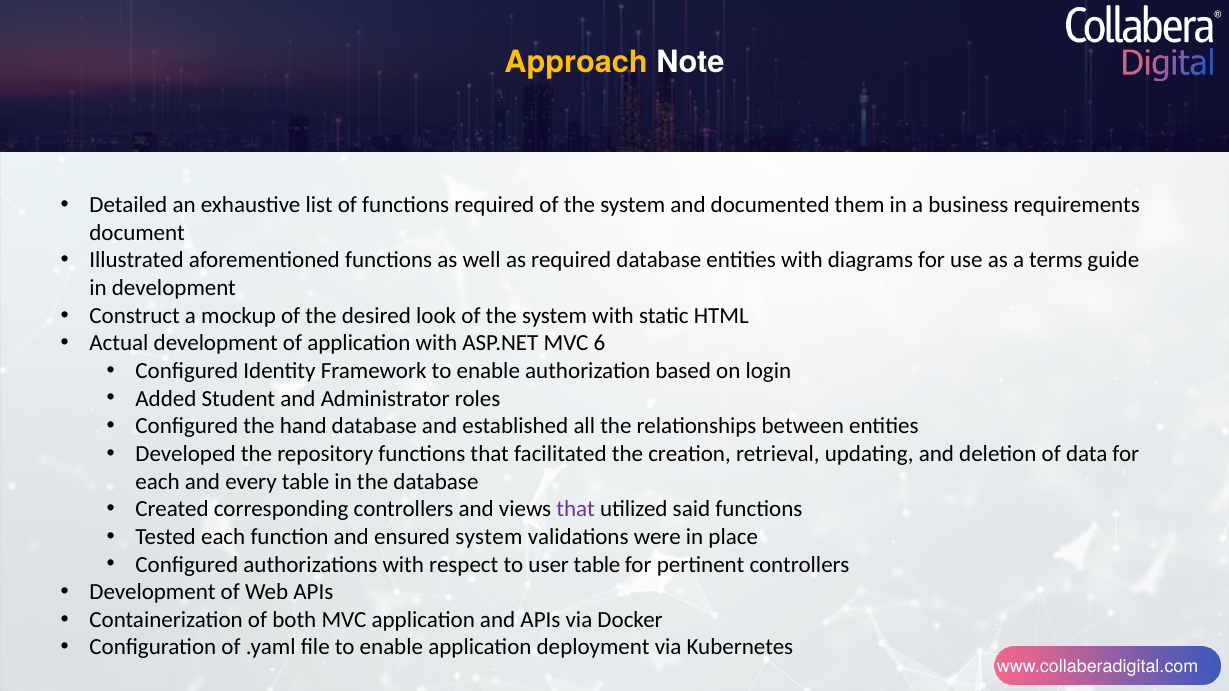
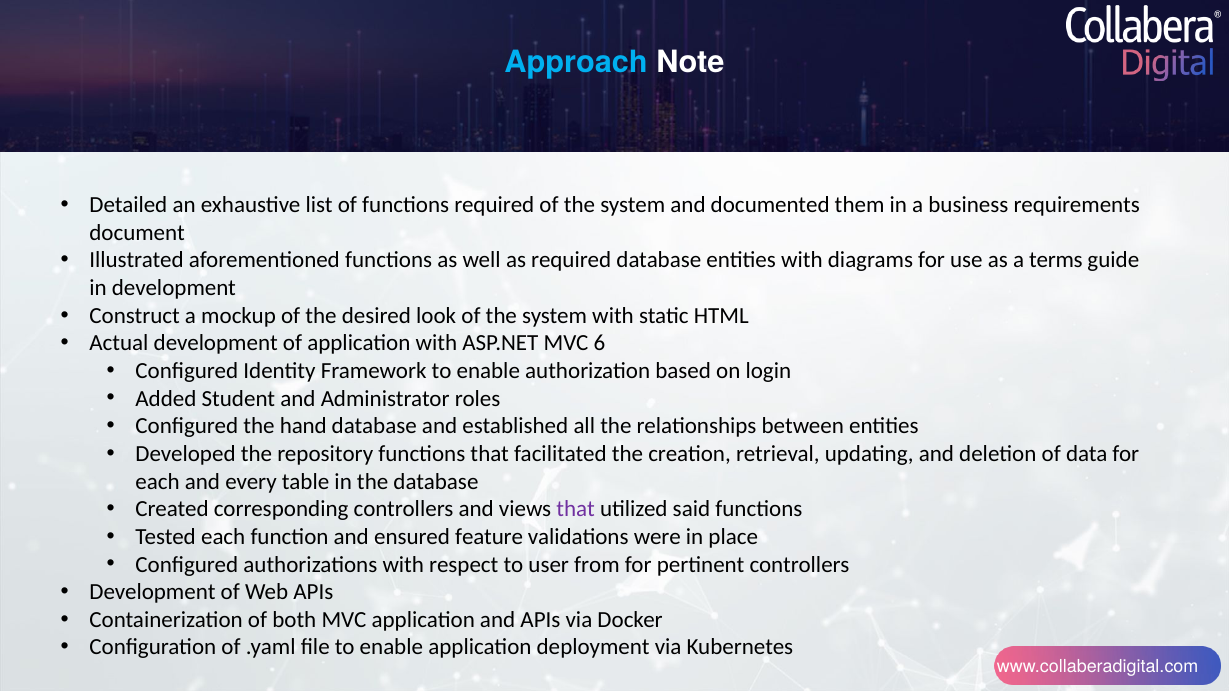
Approach colour: yellow -> light blue (576, 63)
ensured system: system -> feature (489, 537)
user table: table -> from (597, 565)
